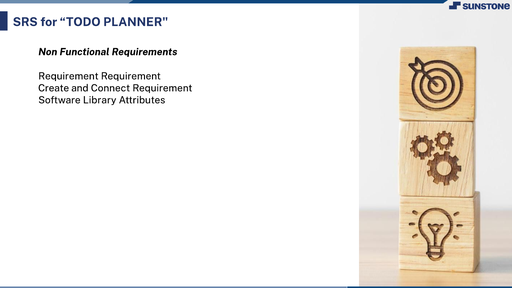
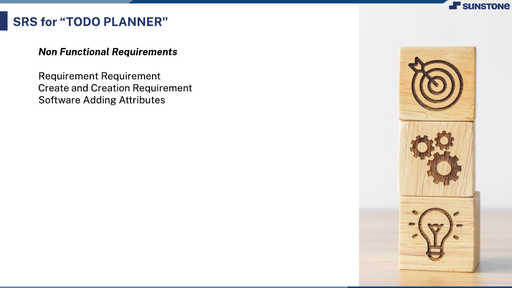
Connect: Connect -> Creation (110, 88)
Library: Library -> Adding (100, 100)
